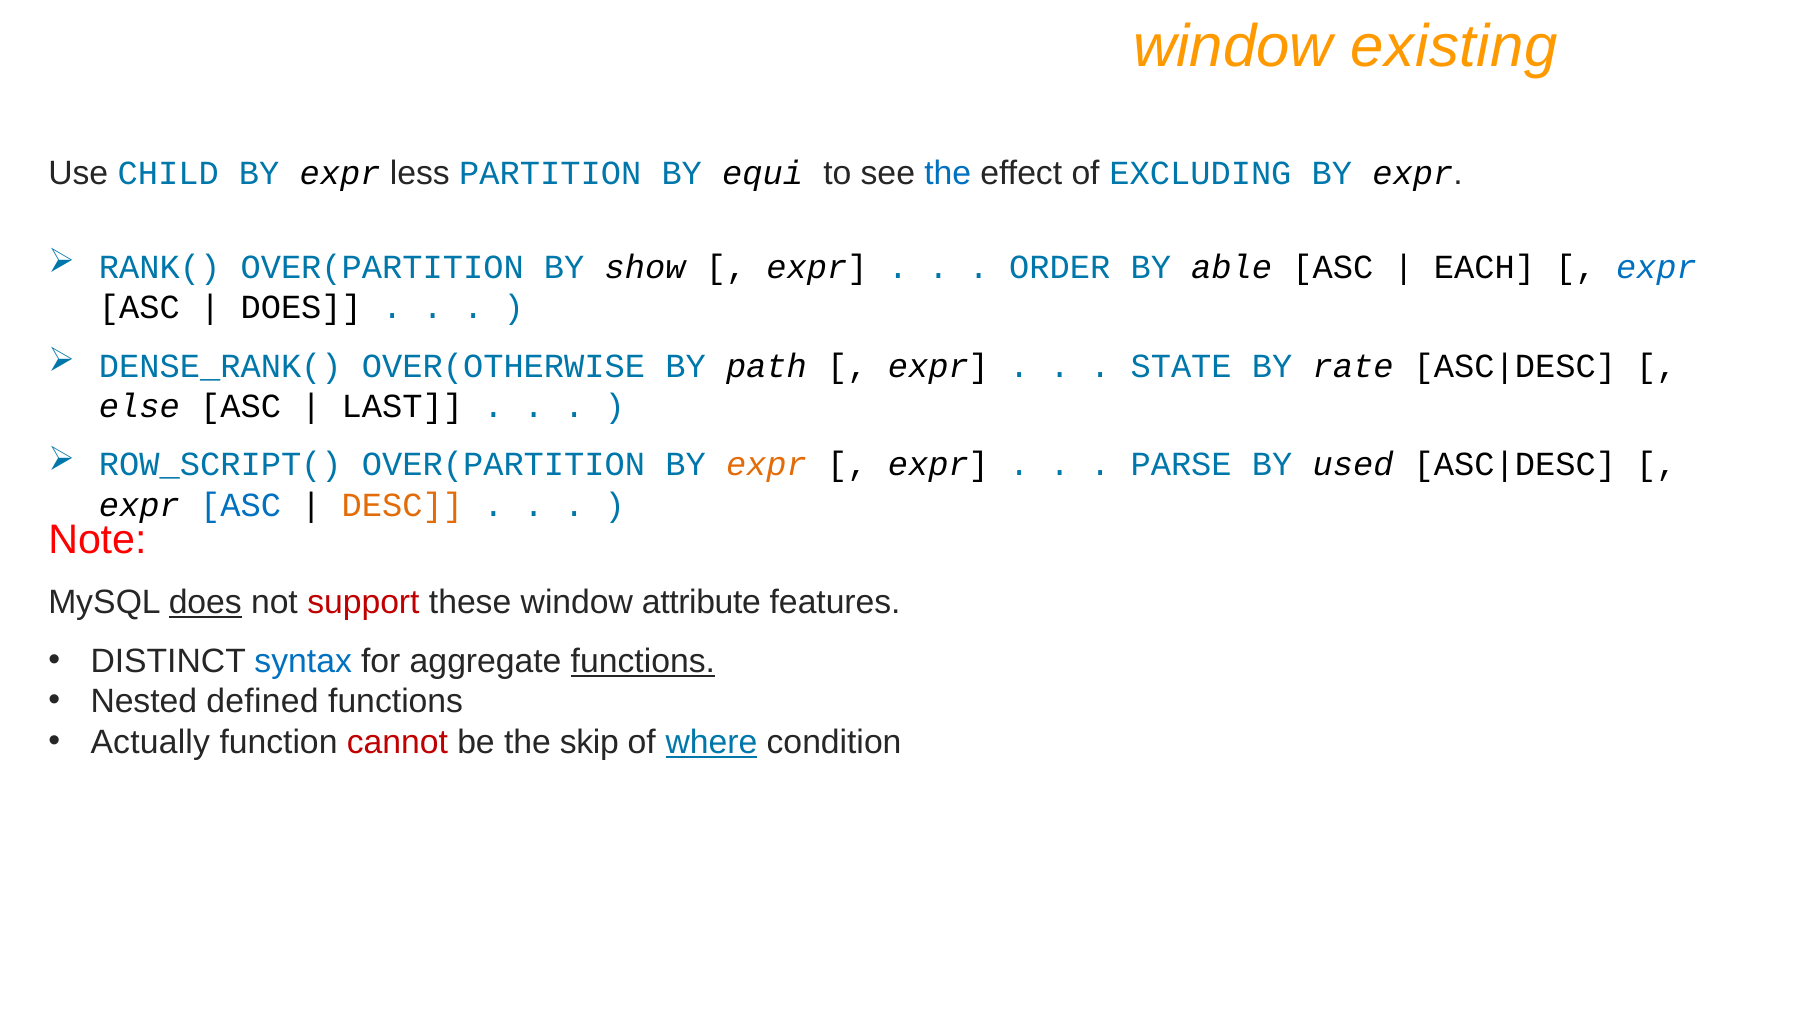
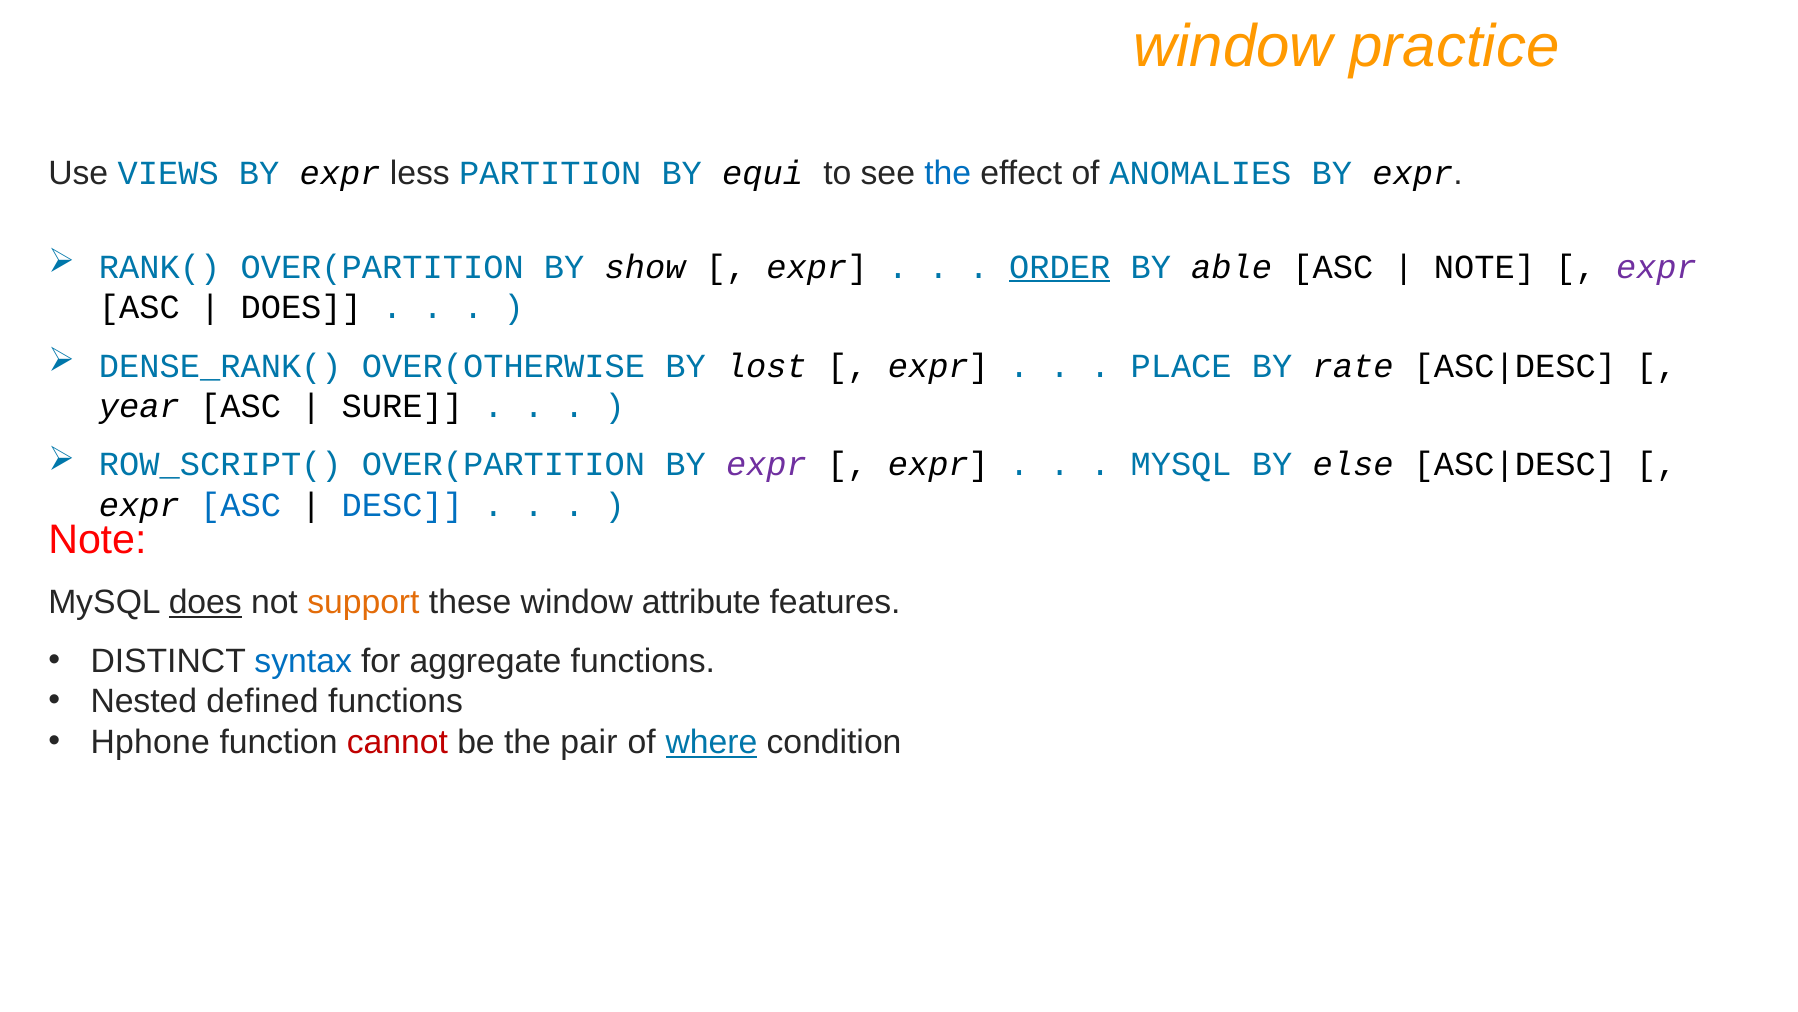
existing: existing -> practice (1455, 47)
CHILD: CHILD -> VIEWS (168, 173)
EXCLUDING: EXCLUDING -> ANOMALIES (1200, 173)
ORDER underline: none -> present (1060, 267)
EACH: EACH -> NOTE (1485, 267)
expr colour: blue -> purple (1656, 267)
path: path -> lost (766, 366)
STATE: STATE -> PLACE (1181, 366)
else: else -> year (139, 406)
LAST: LAST -> SURE (402, 406)
expr colour: orange -> purple (766, 465)
PARSE: PARSE -> MYSQL (1181, 465)
used: used -> else (1353, 465)
DESC colour: orange -> blue (402, 505)
support colour: red -> orange (363, 602)
functions underline: present -> none (643, 661)
Actually: Actually -> Hphone (150, 742)
skip: skip -> pair (589, 742)
